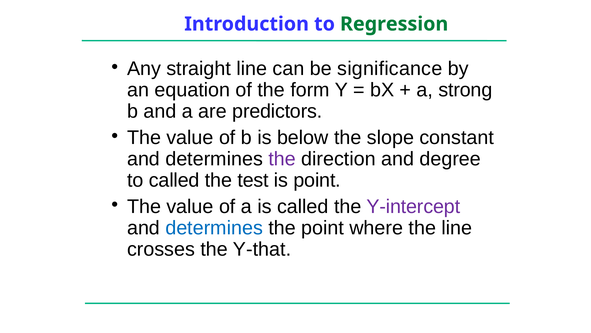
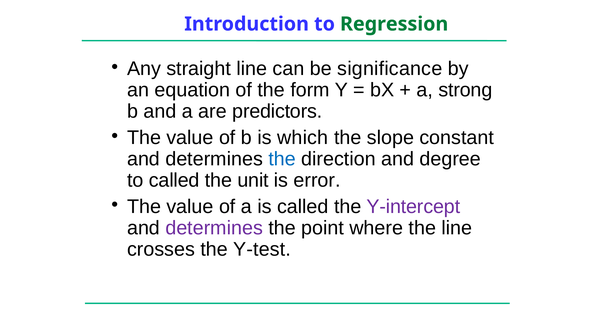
below: below -> which (303, 137)
the colour: purple -> blue (282, 159)
test: test -> unit (253, 180)
is point: point -> error (317, 180)
determines colour: blue -> purple (214, 227)
Y-that: Y-that -> Y-test (262, 249)
